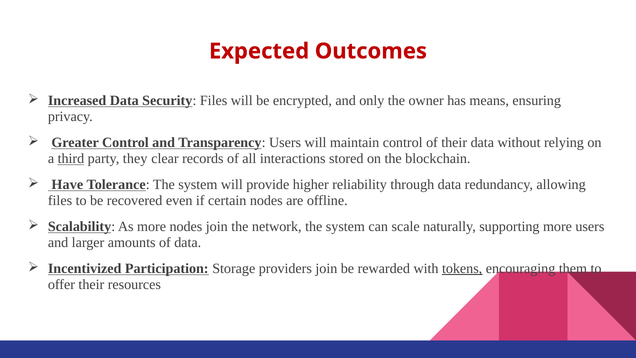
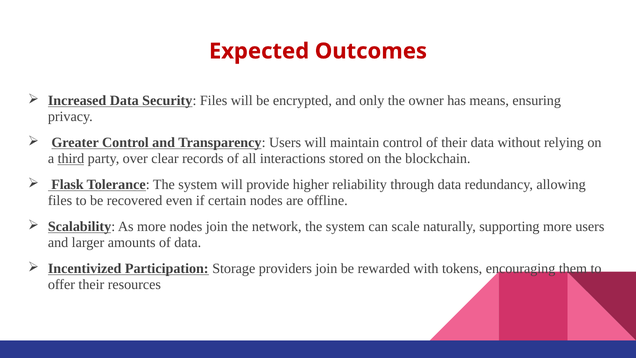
they: they -> over (135, 159)
Have: Have -> Flask (68, 184)
tokens underline: present -> none (462, 268)
